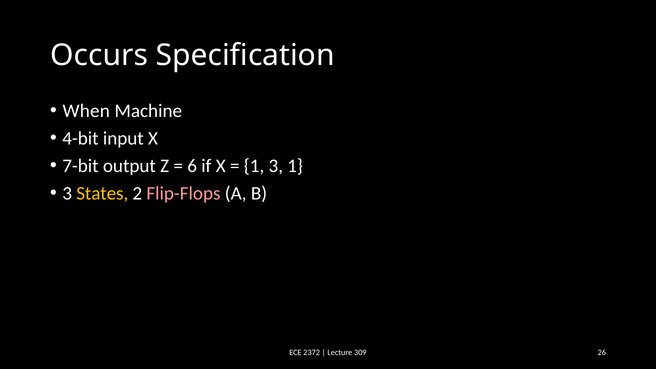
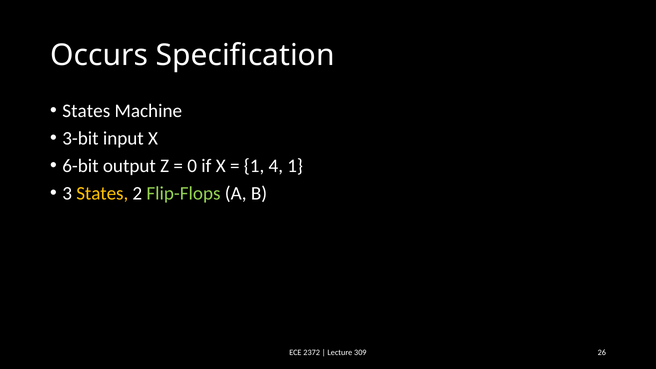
When: When -> States (86, 111)
4-bit: 4-bit -> 3-bit (80, 138)
7-bit: 7-bit -> 6-bit (80, 166)
6: 6 -> 0 (192, 166)
1 3: 3 -> 4 (276, 166)
Flip-Flops colour: pink -> light green (184, 193)
